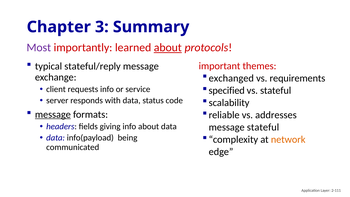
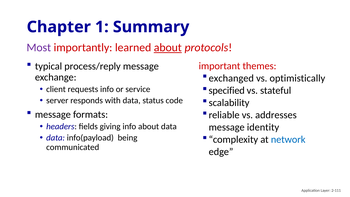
3: 3 -> 1 (102, 27)
stateful/reply: stateful/reply -> process/reply (93, 66)
requirements: requirements -> optimistically (297, 78)
message underline: present -> none (53, 114)
message stateful: stateful -> identity (263, 127)
network colour: orange -> blue (288, 140)
